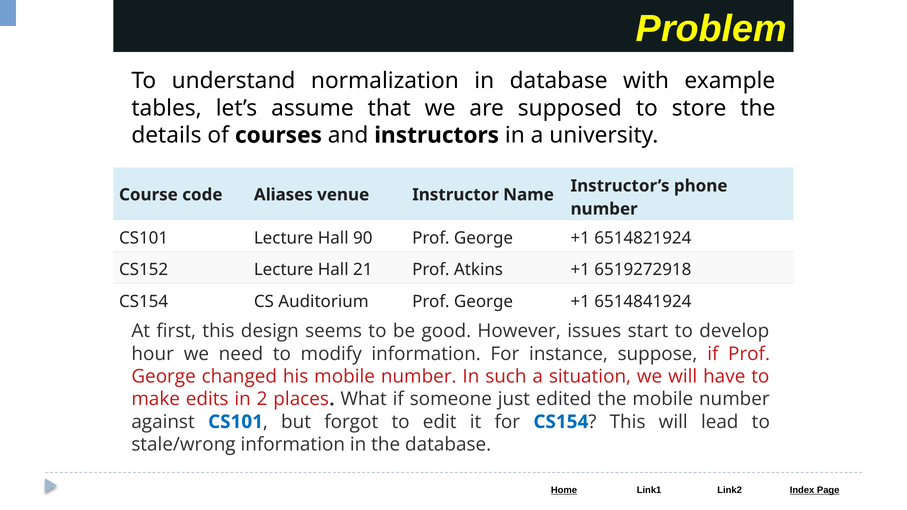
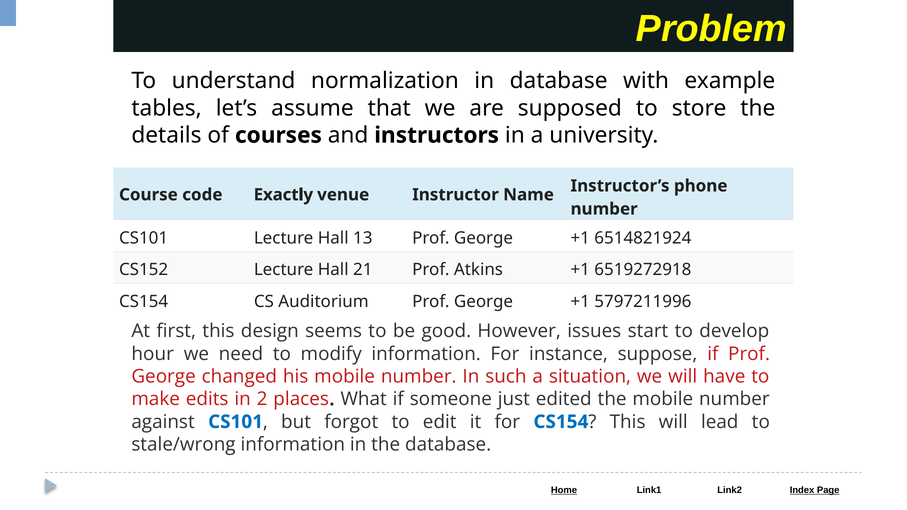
Aliases: Aliases -> Exactly (283, 195)
90: 90 -> 13 (363, 238)
6514841924: 6514841924 -> 5797211996 (643, 302)
